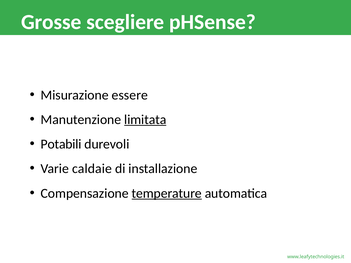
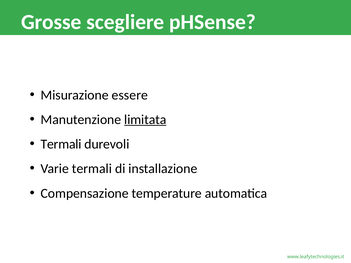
Potabili: Potabili -> Termali (61, 144)
Varie caldaie: caldaie -> termali (92, 169)
temperature underline: present -> none (167, 193)
